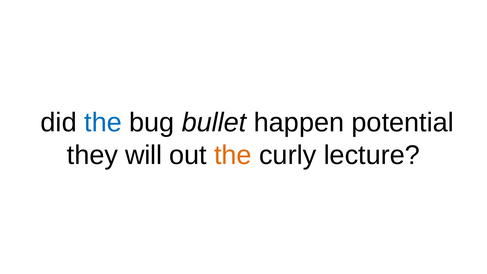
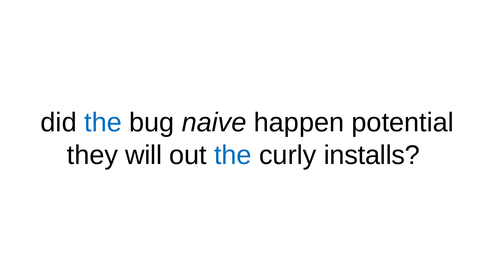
bullet: bullet -> naive (214, 123)
the colour: orange -> blue (233, 155)
lecture: lecture -> installs (372, 155)
